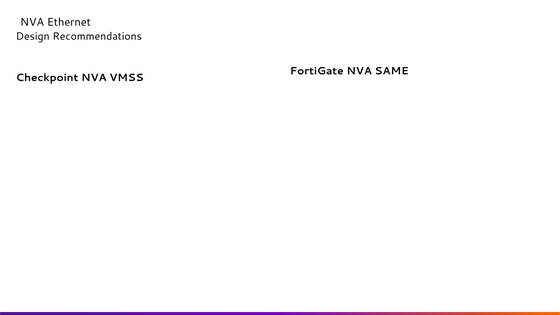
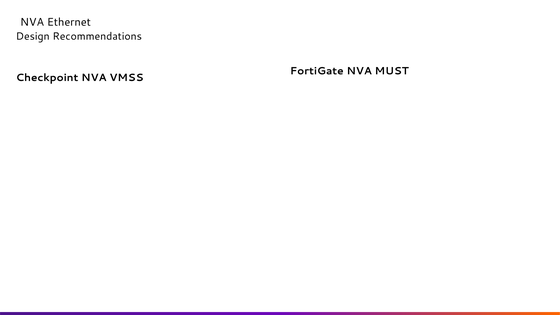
SAME: SAME -> MUST (392, 71)
